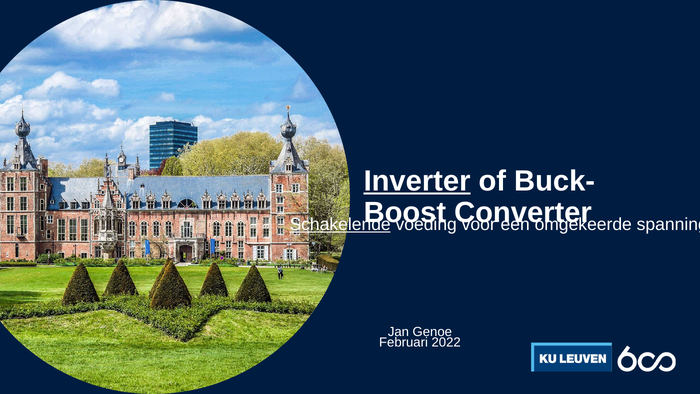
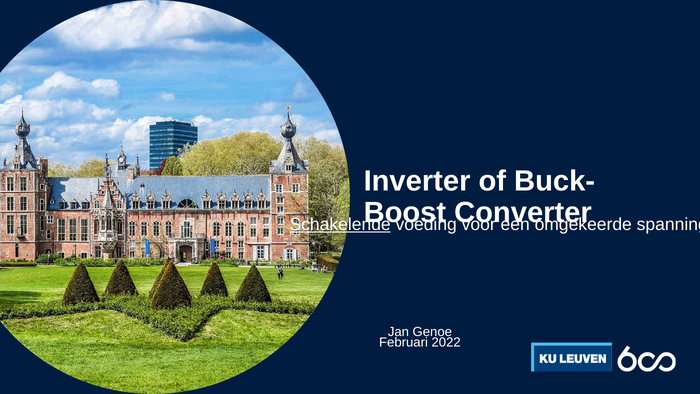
Inverter underline: present -> none (417, 181)
